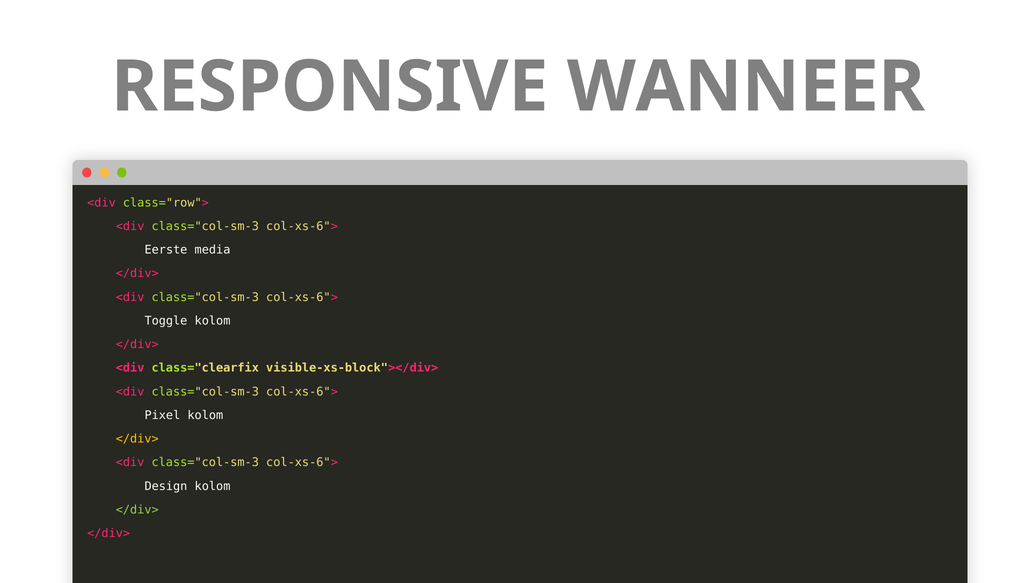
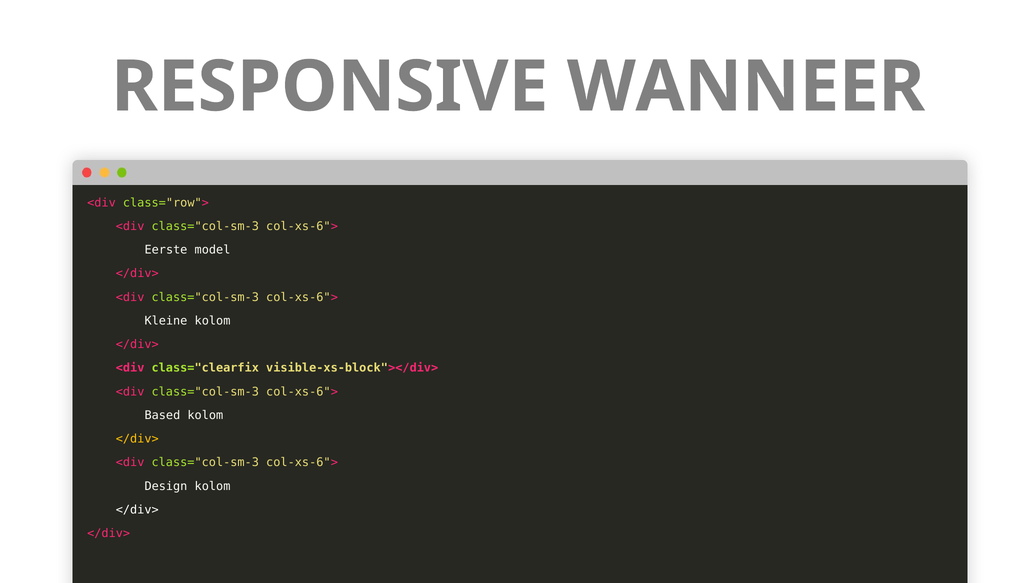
media: media -> model (213, 250)
Toggle: Toggle -> Kleine (166, 321)
Pixel: Pixel -> Based (162, 415)
</div> colour: light green -> white (137, 510)
